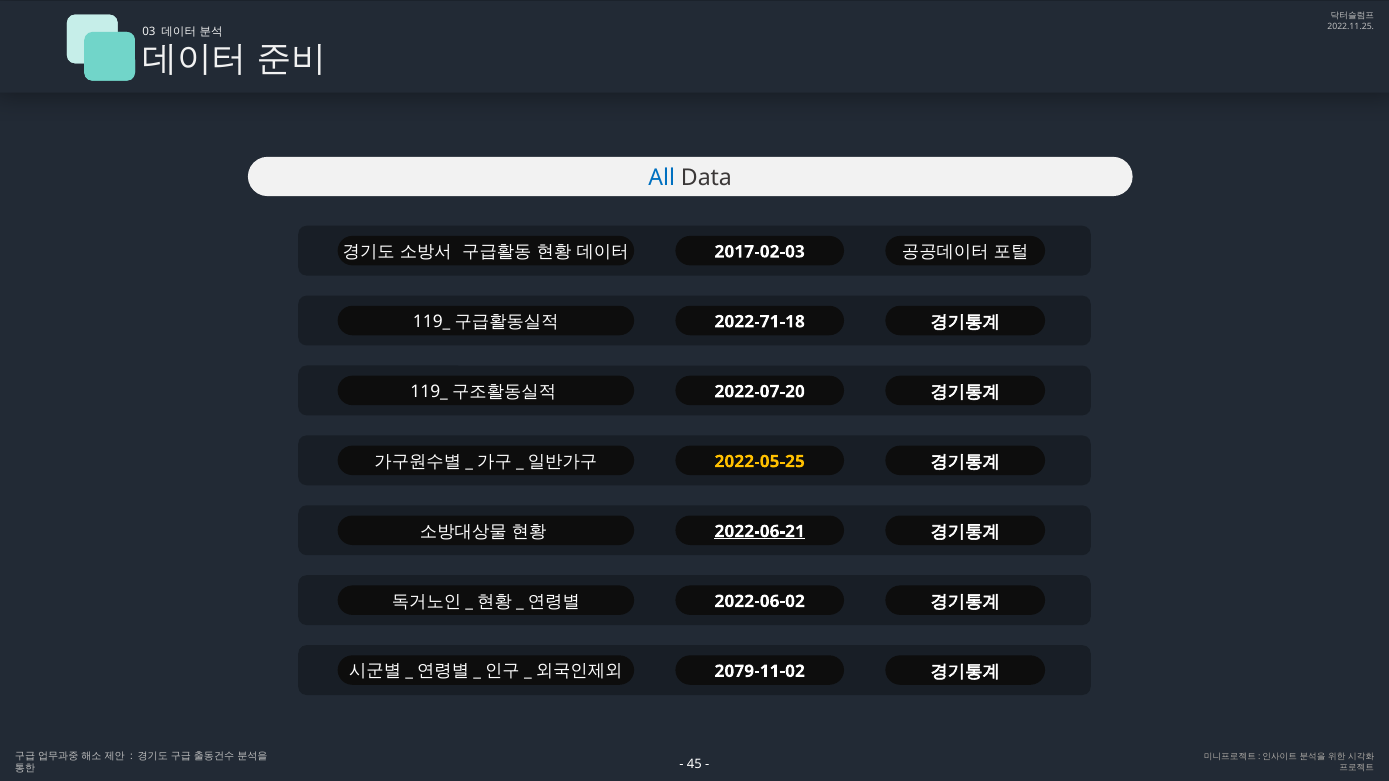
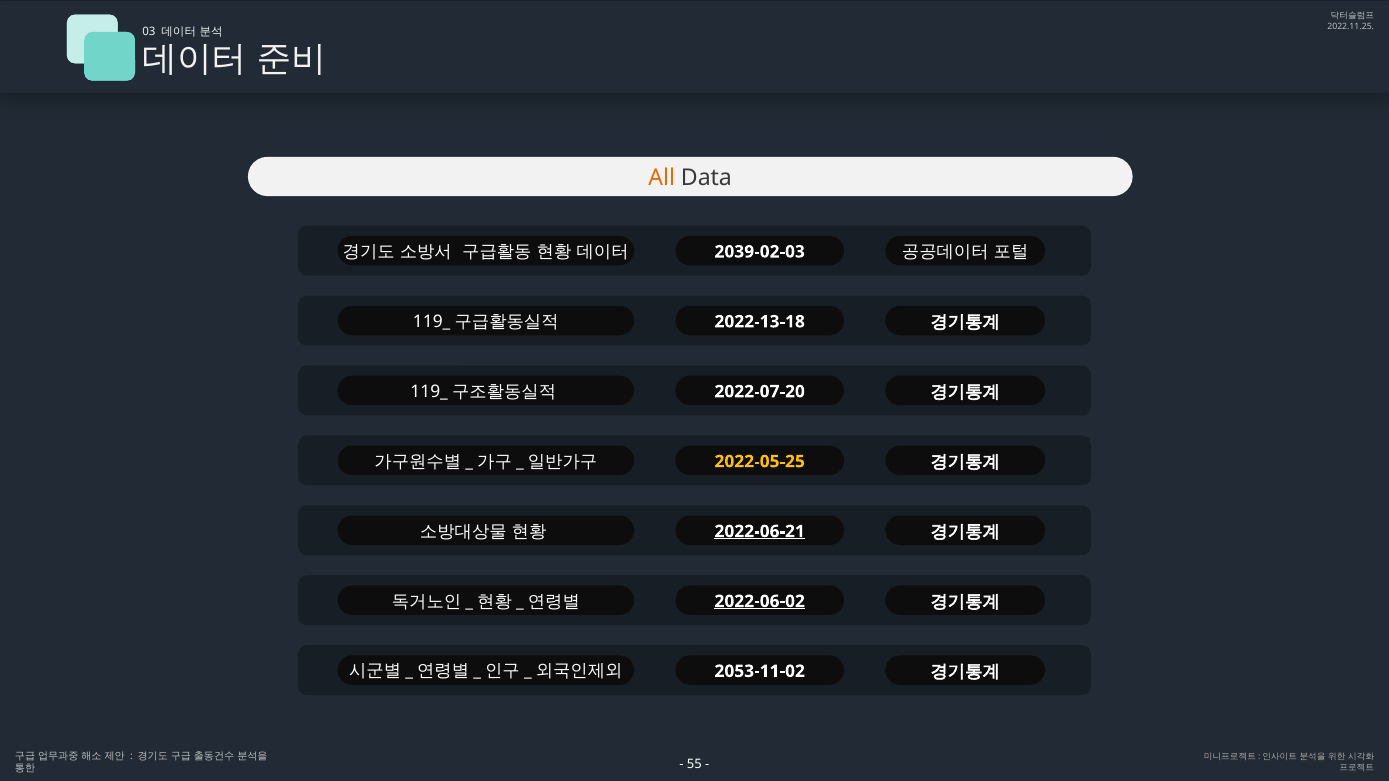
All colour: blue -> orange (662, 178)
2017-02-03: 2017-02-03 -> 2039-02-03 (760, 252)
2022-71-18: 2022-71-18 -> 2022-13-18 (760, 322)
2022-06-02 underline: none -> present (760, 602)
2079-11-02: 2079-11-02 -> 2053-11-02 (760, 671)
45: 45 -> 55 (694, 764)
